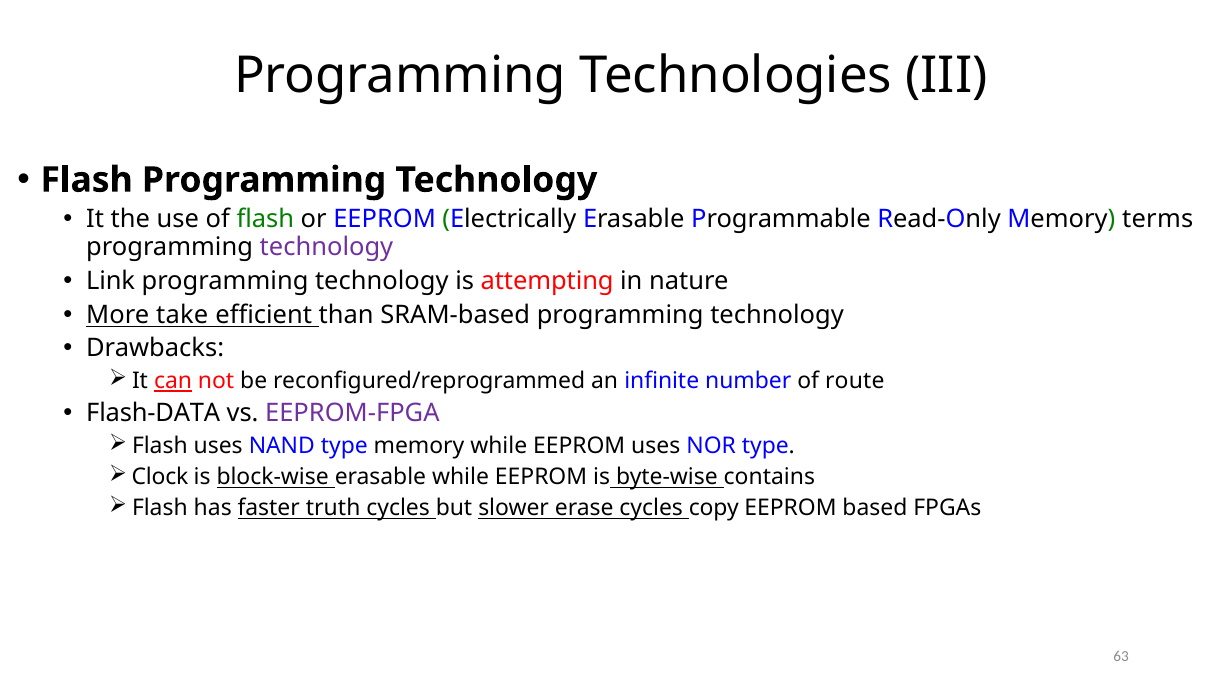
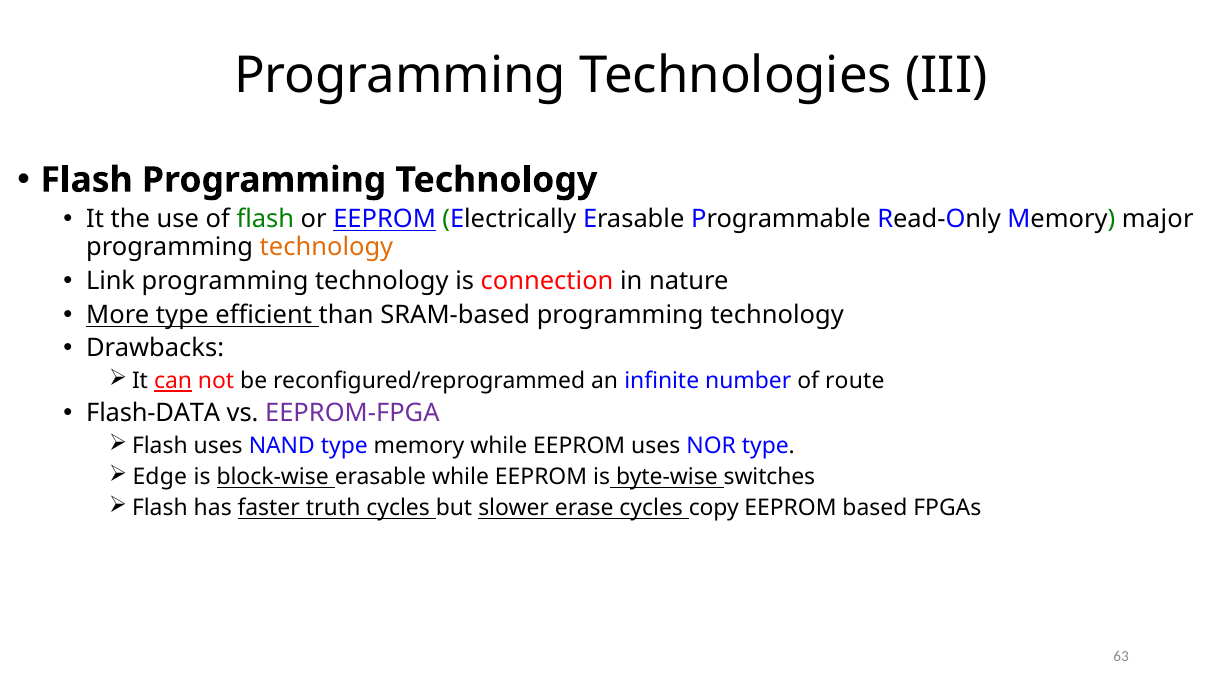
EEPROM underline: none -> present (385, 219)
terms: terms -> major (1158, 219)
technology colour: purple -> orange (326, 247)
attempting: attempting -> connection (547, 281)
More take: take -> type (182, 314)
Clock: Clock -> Edge (160, 477)
contains: contains -> switches (769, 477)
